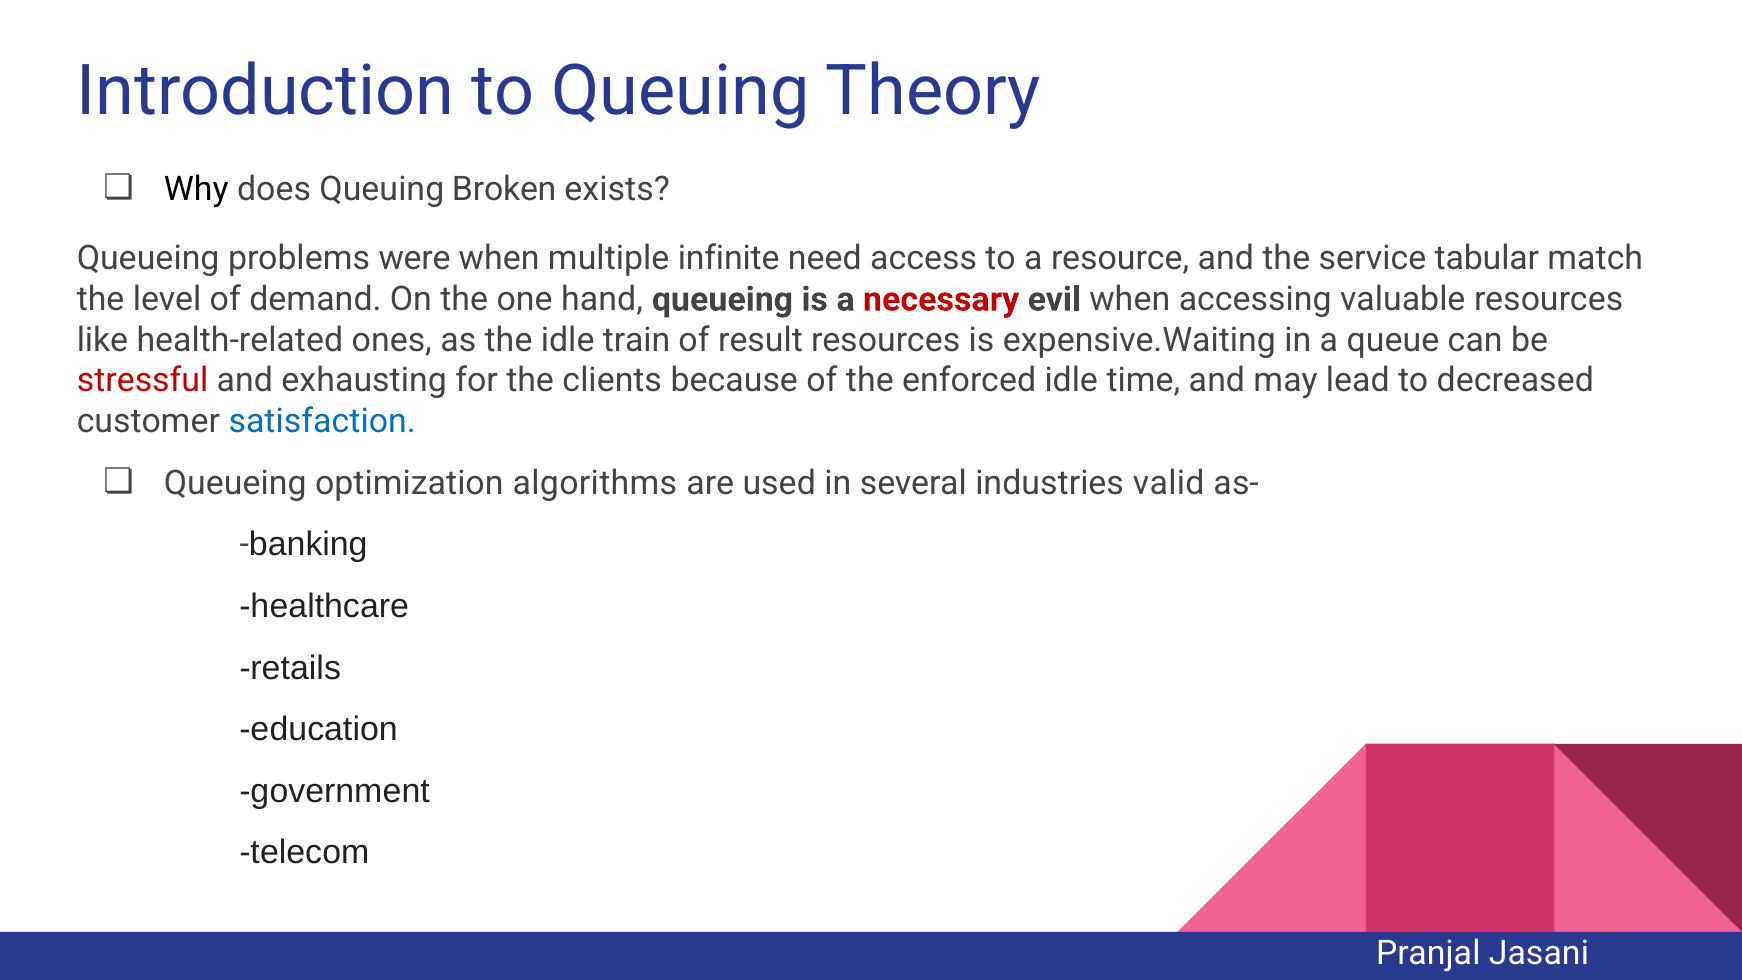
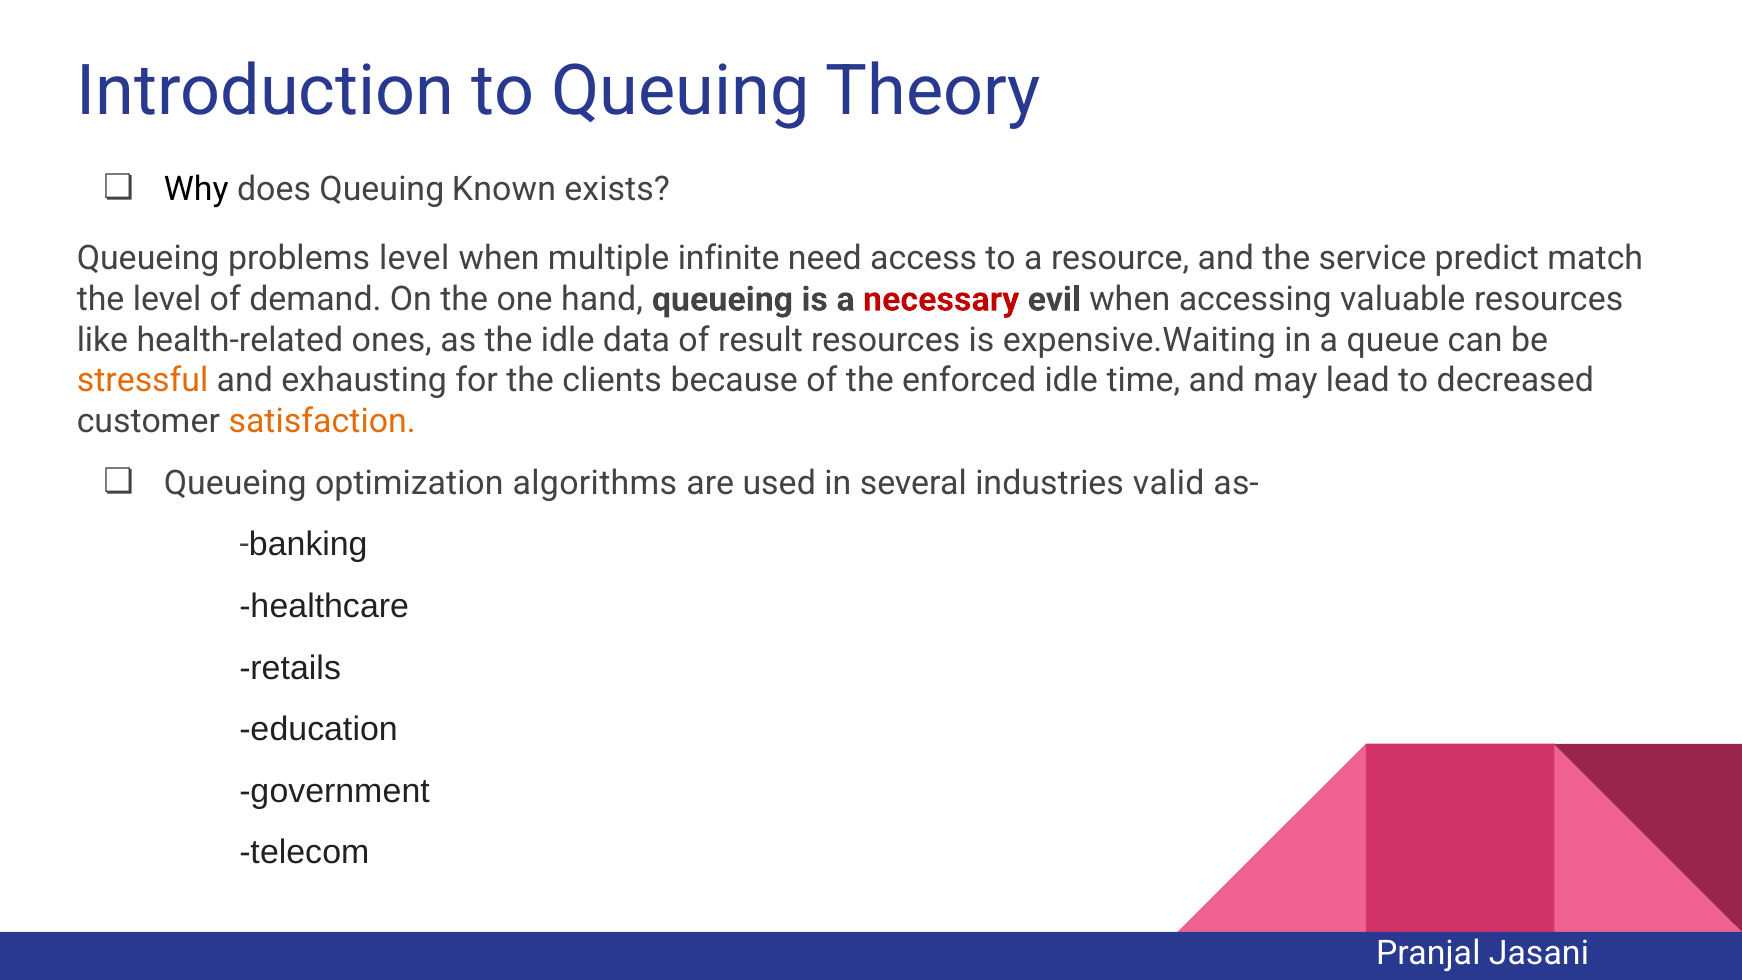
Broken: Broken -> Known (504, 189)
problems were: were -> level (414, 259)
tabular: tabular -> predict (1487, 259)
train: train -> data (637, 340)
stressful colour: red -> orange (143, 381)
satisfaction colour: blue -> orange (322, 421)
